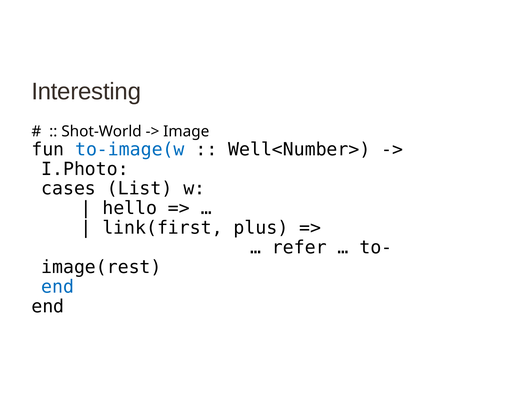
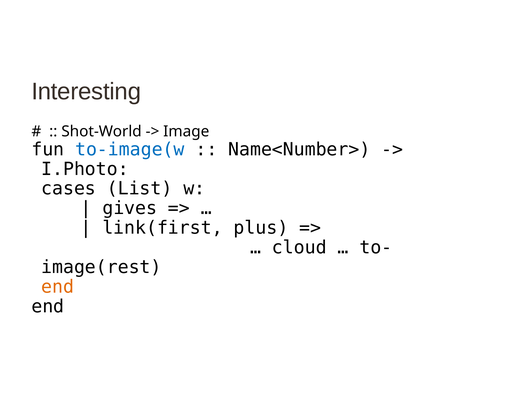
Well<Number>: Well<Number> -> Name<Number> (299, 149)
hello: hello -> gives (130, 208)
refer: refer -> cloud (299, 248)
end colour: blue -> orange (58, 287)
